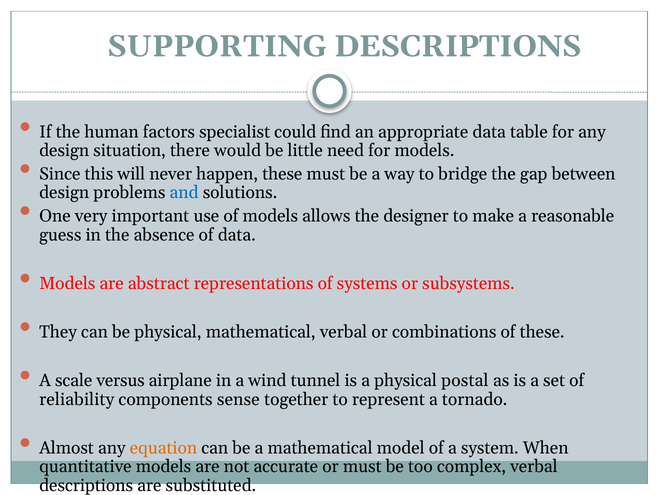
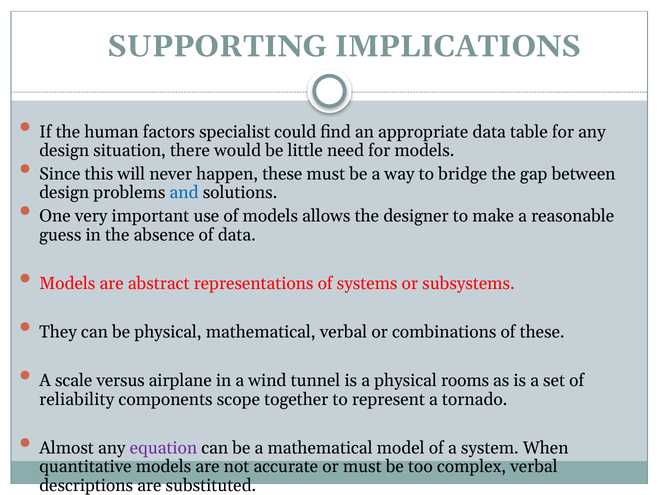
SUPPORTING DESCRIPTIONS: DESCRIPTIONS -> IMPLICATIONS (458, 46)
postal: postal -> rooms (465, 380)
sense: sense -> scope (238, 399)
equation colour: orange -> purple (163, 447)
